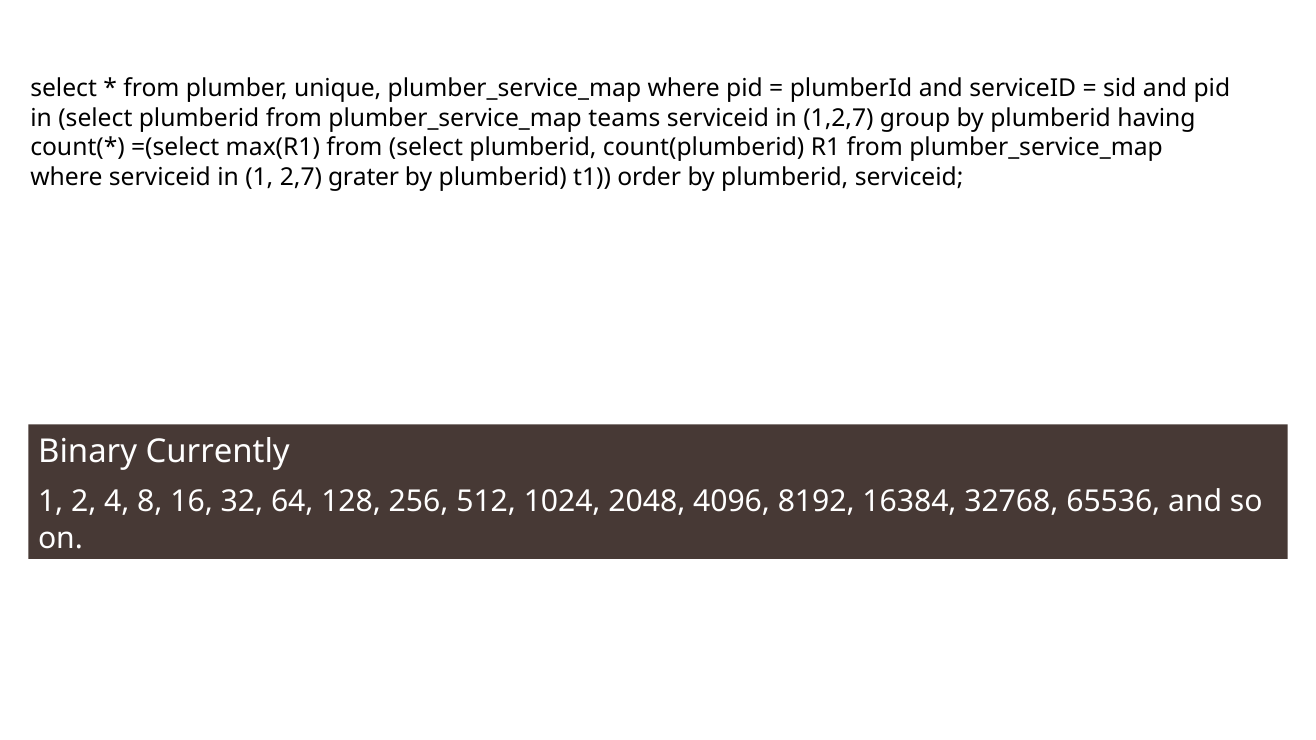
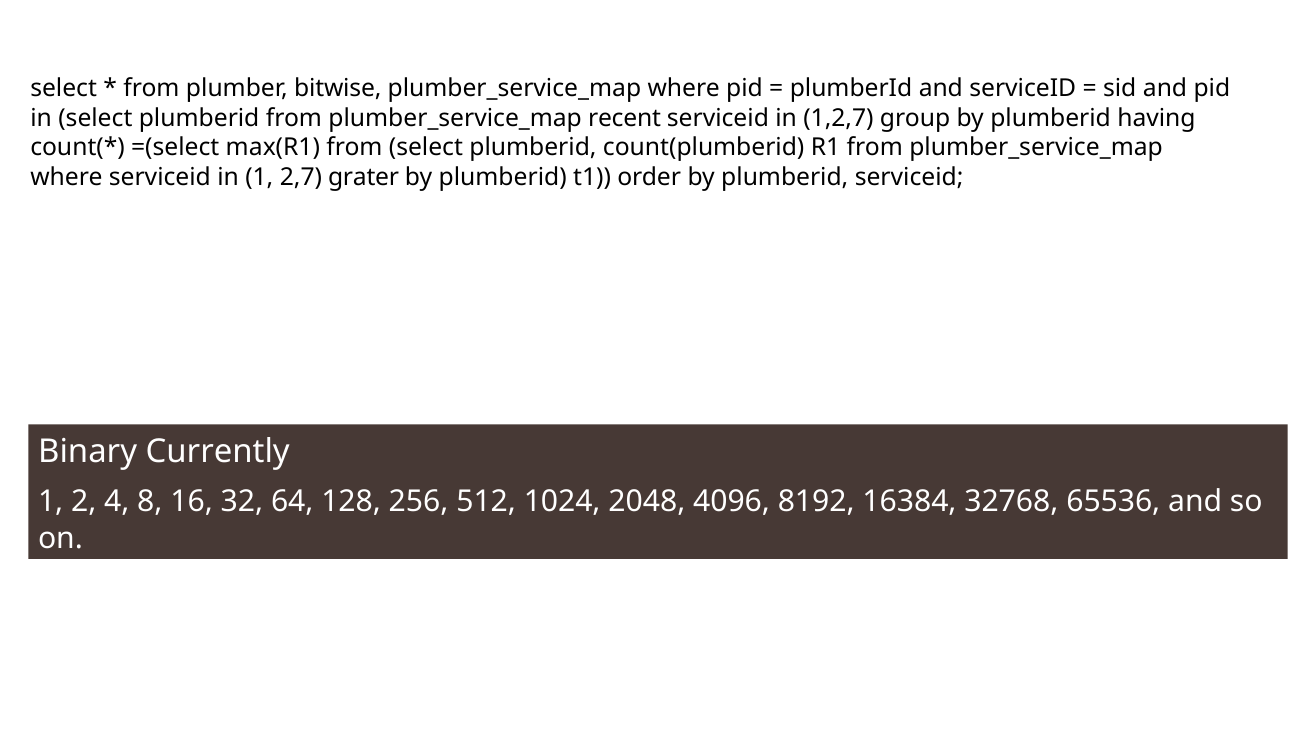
unique: unique -> bitwise (338, 88)
teams: teams -> recent (625, 118)
